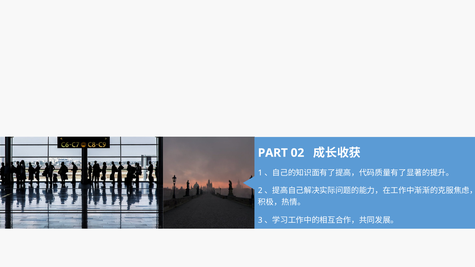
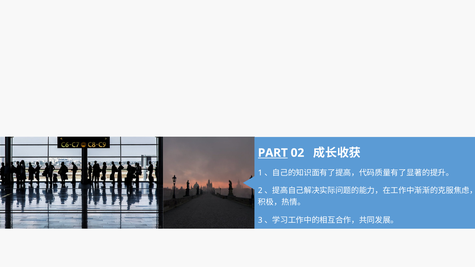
PART underline: none -> present (273, 153)
